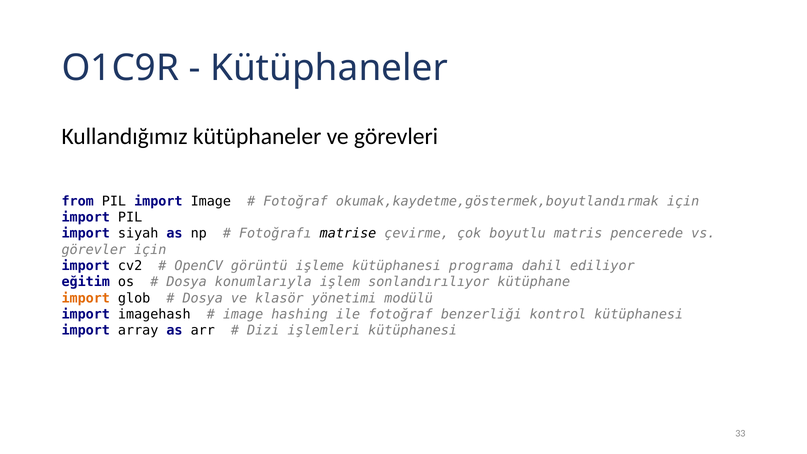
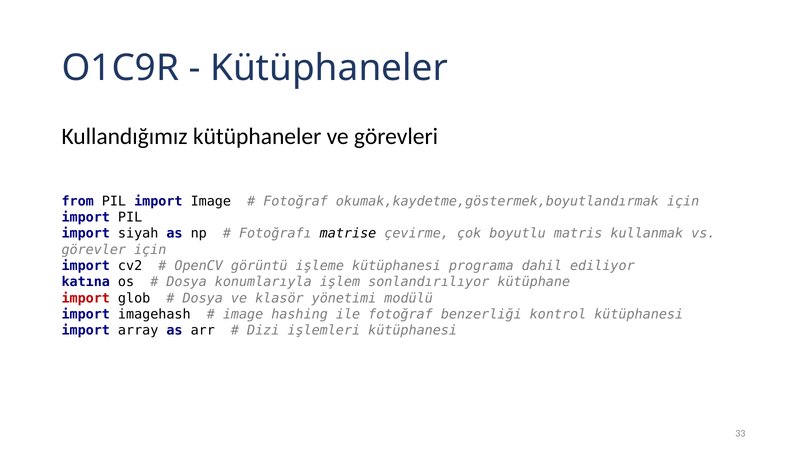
pencerede: pencerede -> kullanmak (647, 233)
eğitim: eğitim -> katına (86, 282)
import colour: orange -> red (86, 298)
